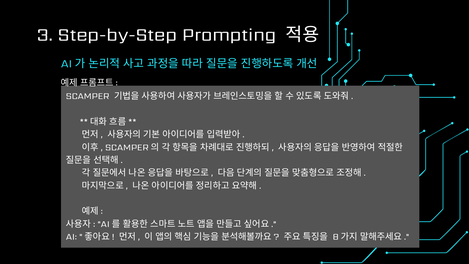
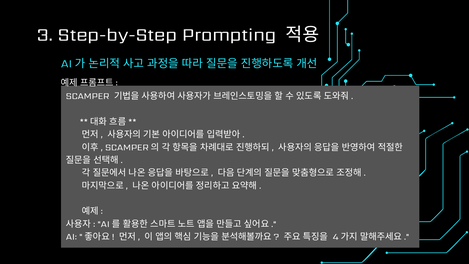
8: 8 -> 4 (336, 237)
